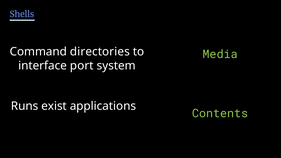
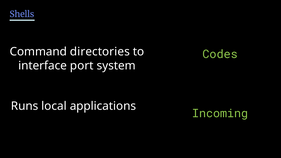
Media: Media -> Codes (220, 54)
exist: exist -> local (54, 106)
Contents: Contents -> Incoming (220, 114)
